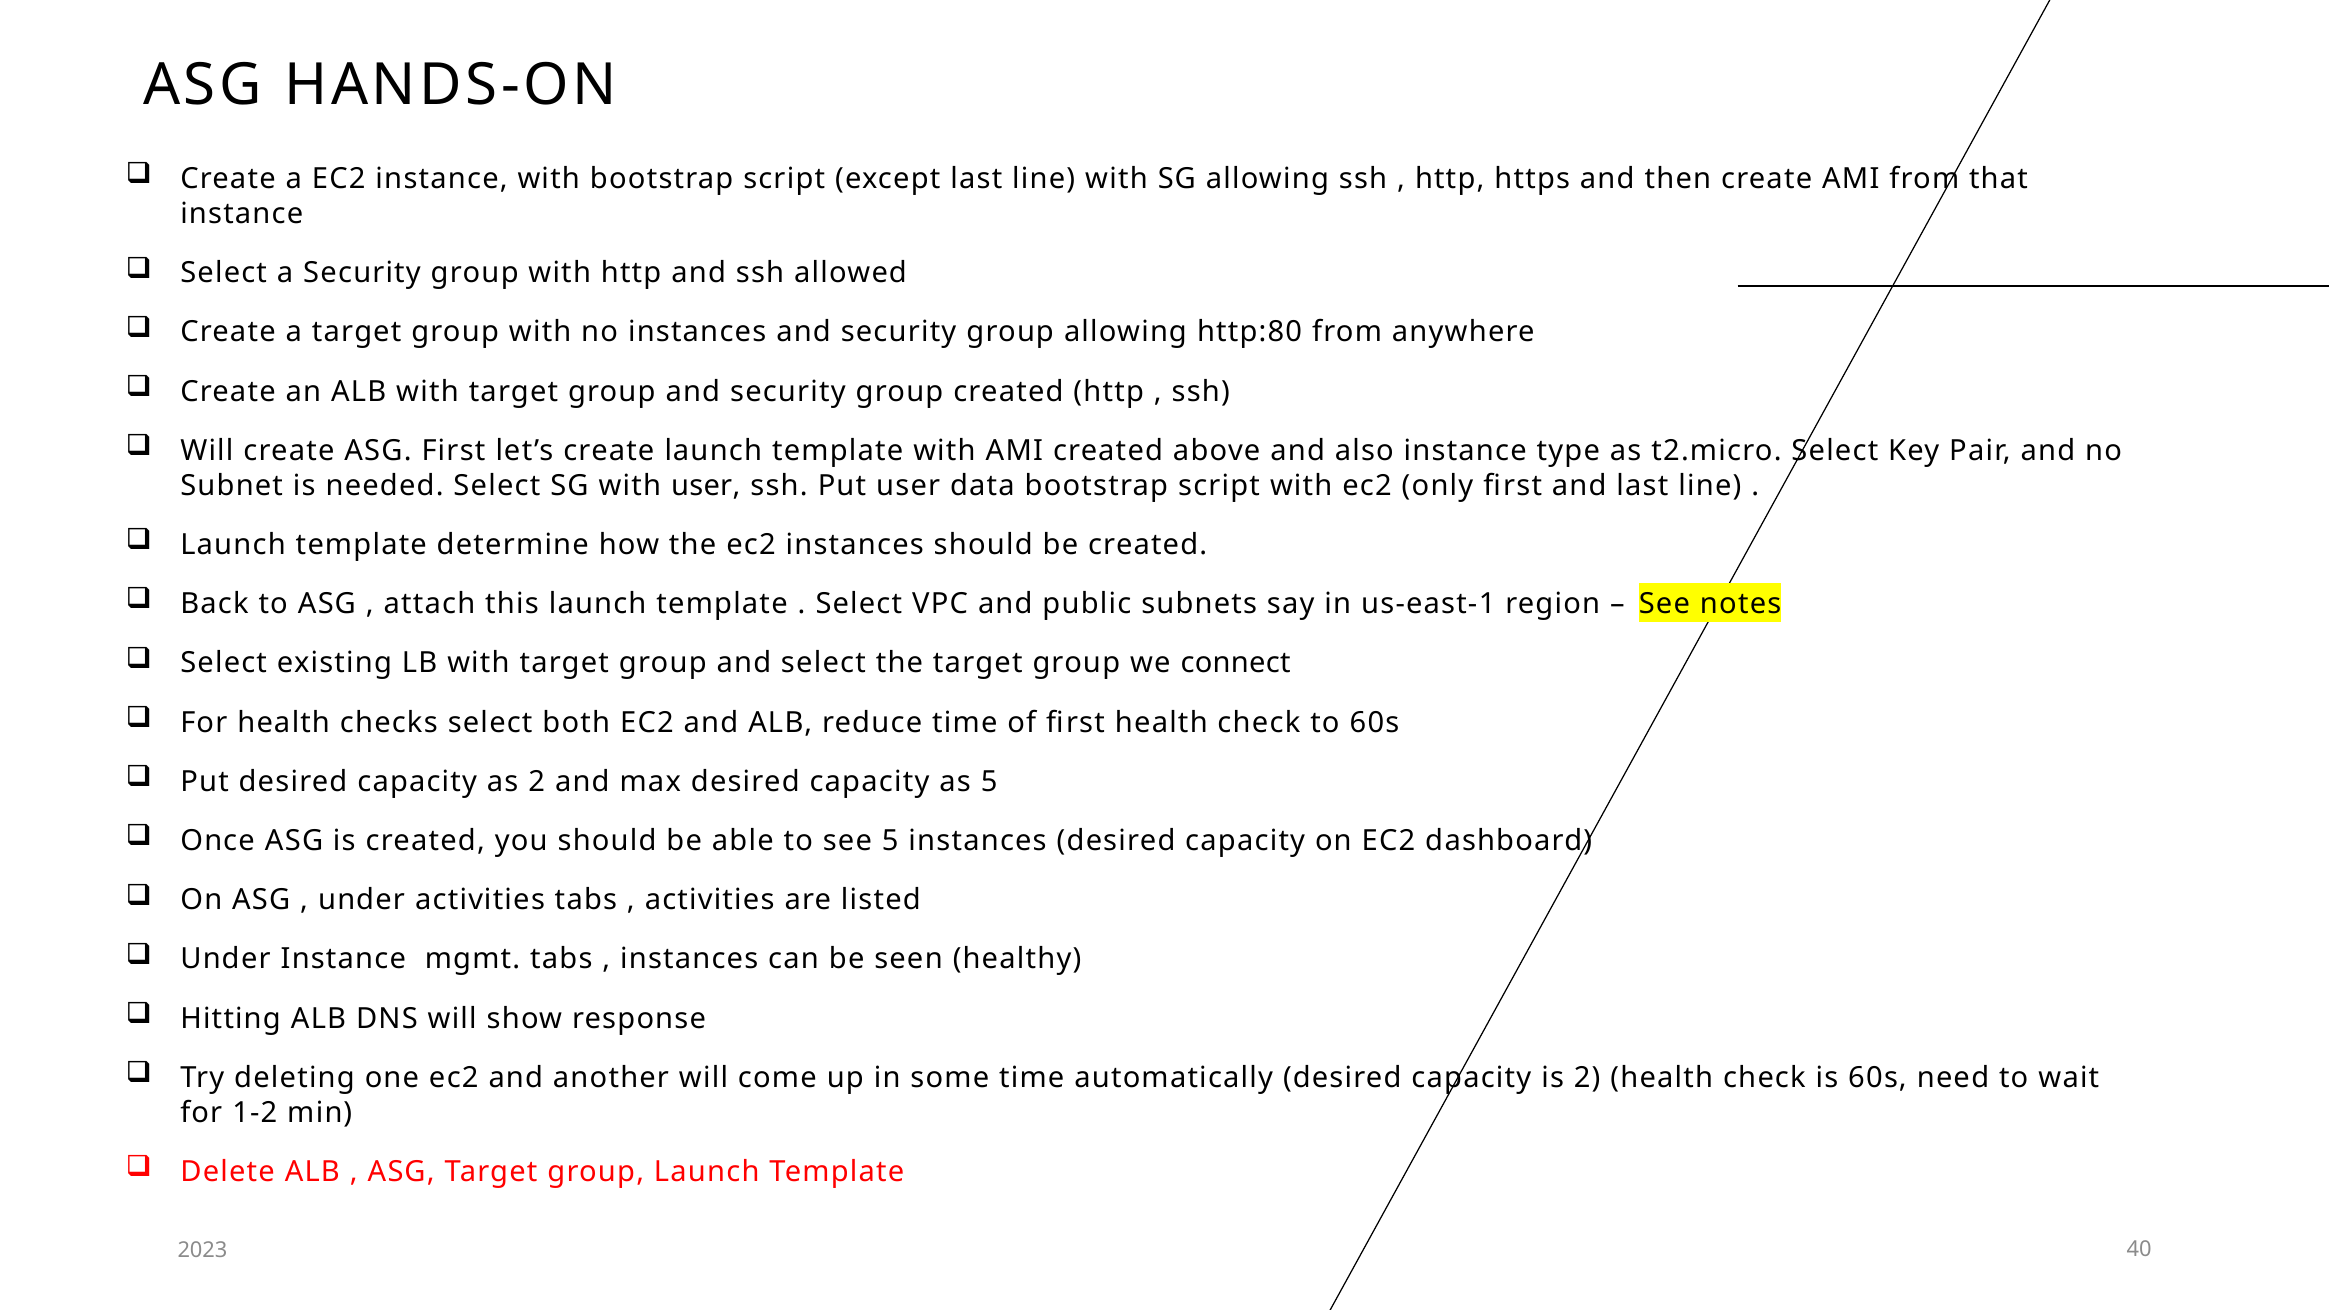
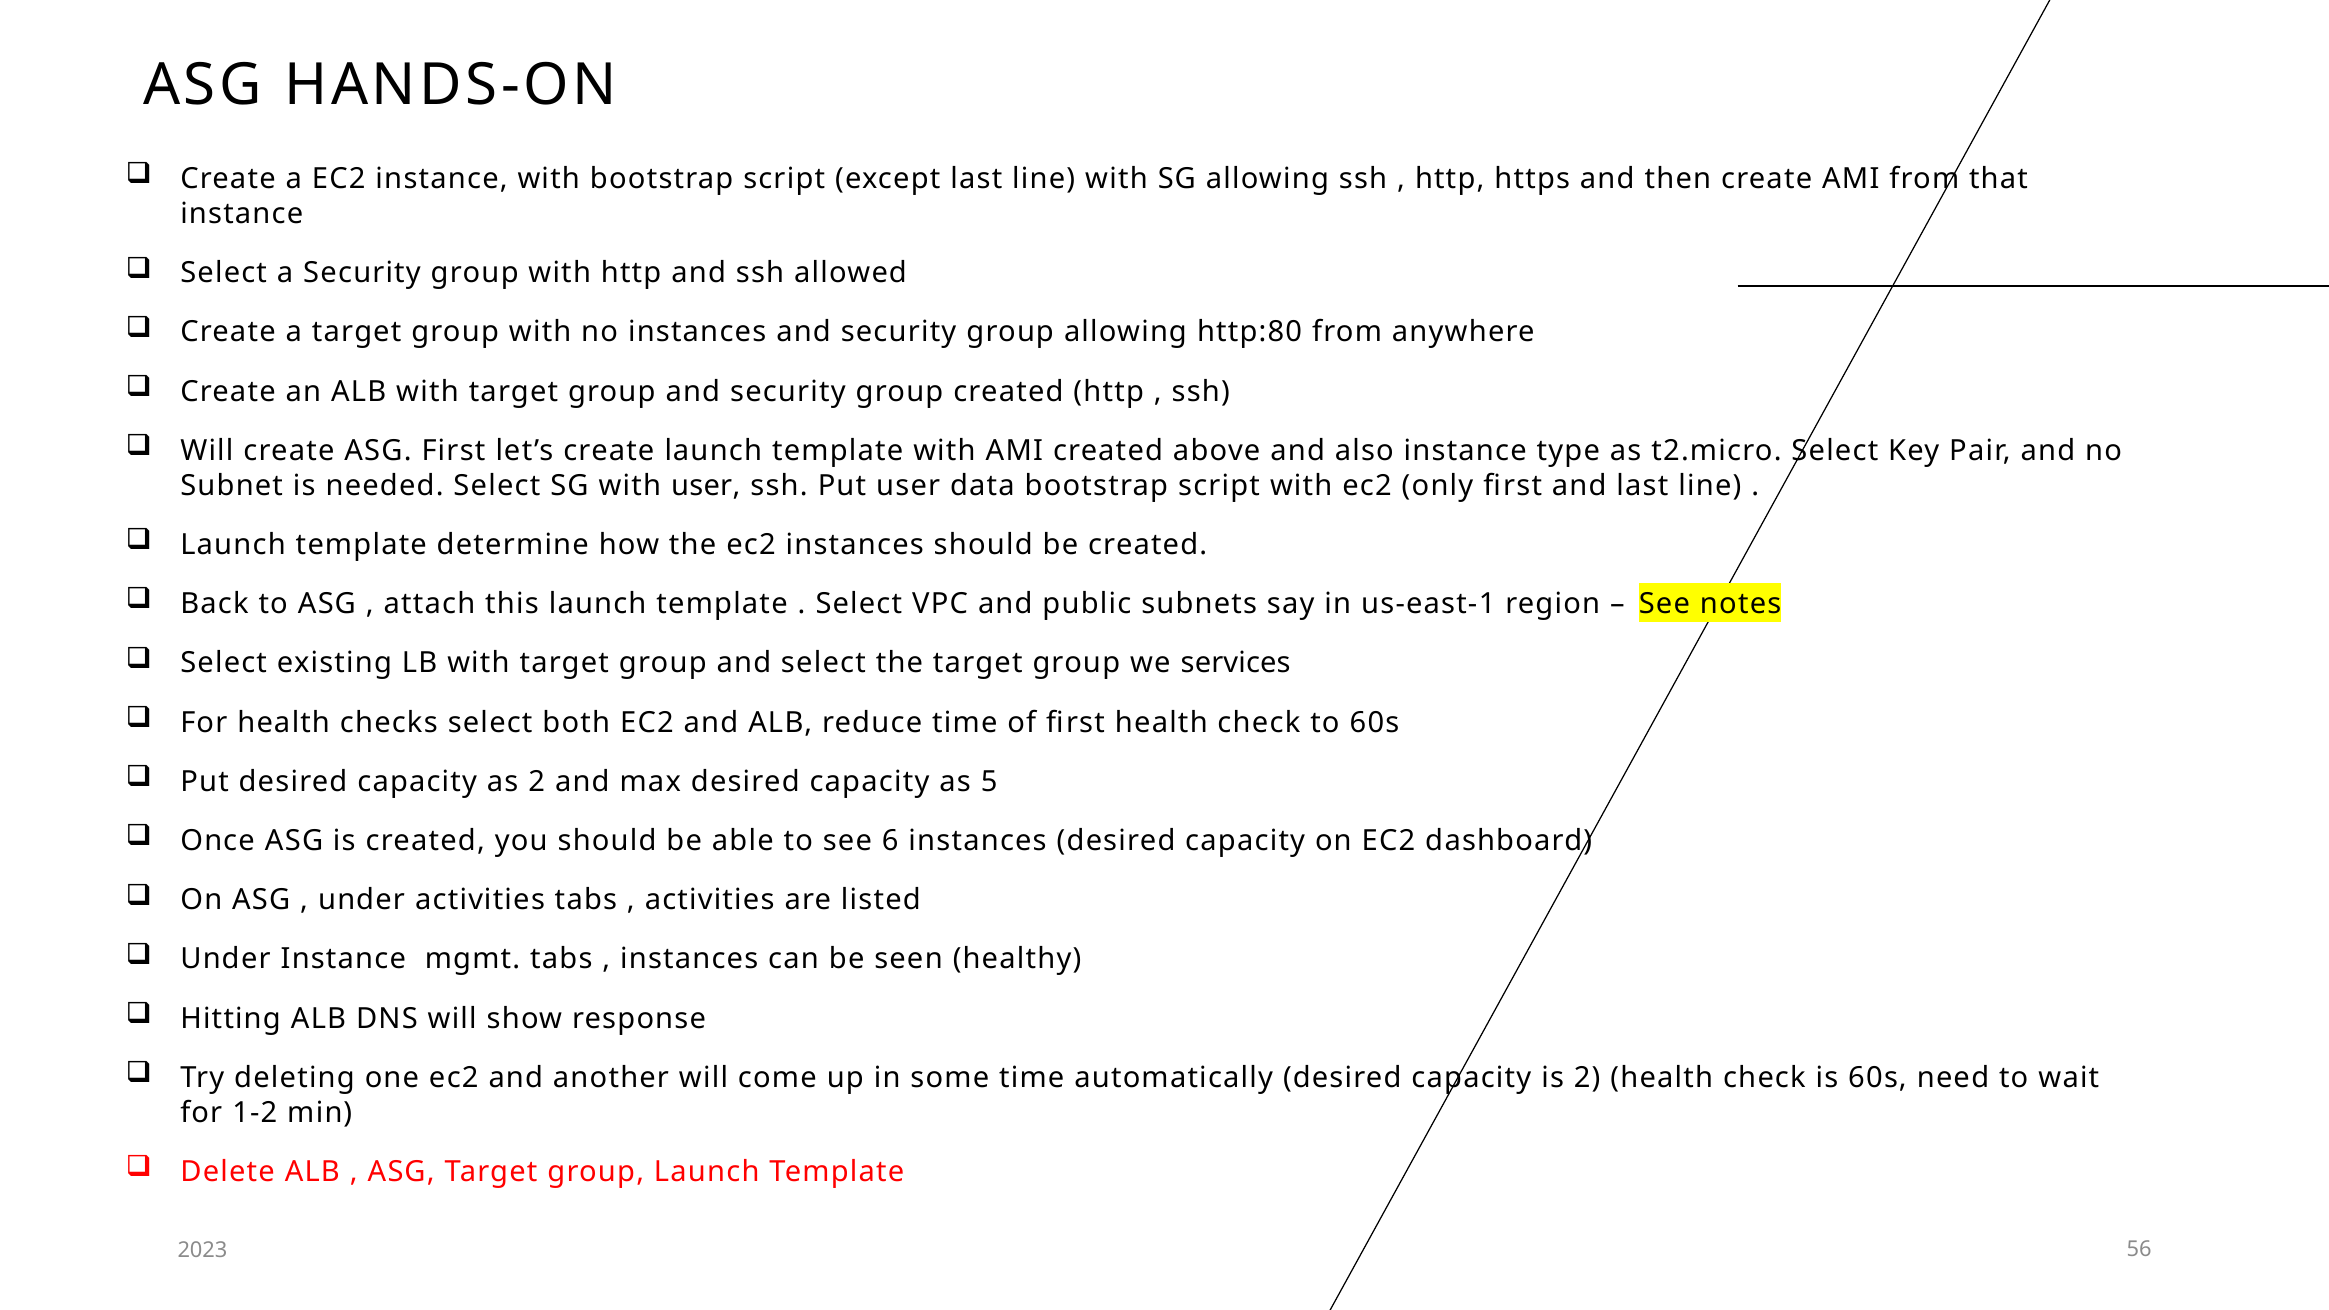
connect: connect -> services (1236, 663)
see 5: 5 -> 6 (890, 841)
40: 40 -> 56 (2139, 1249)
